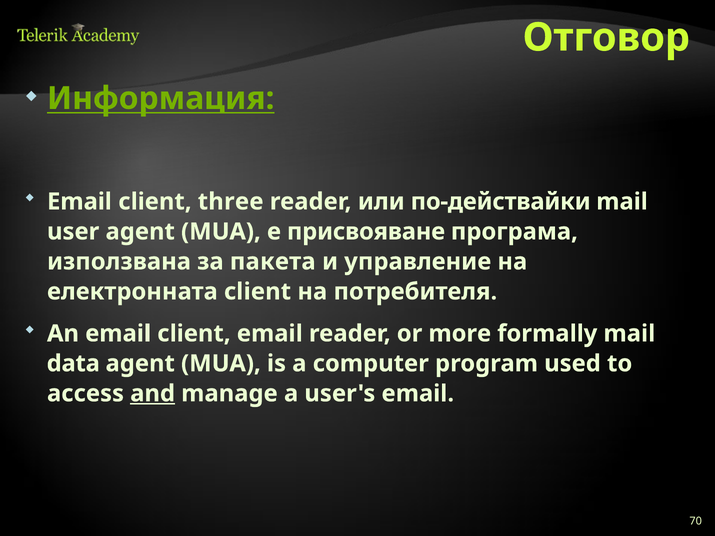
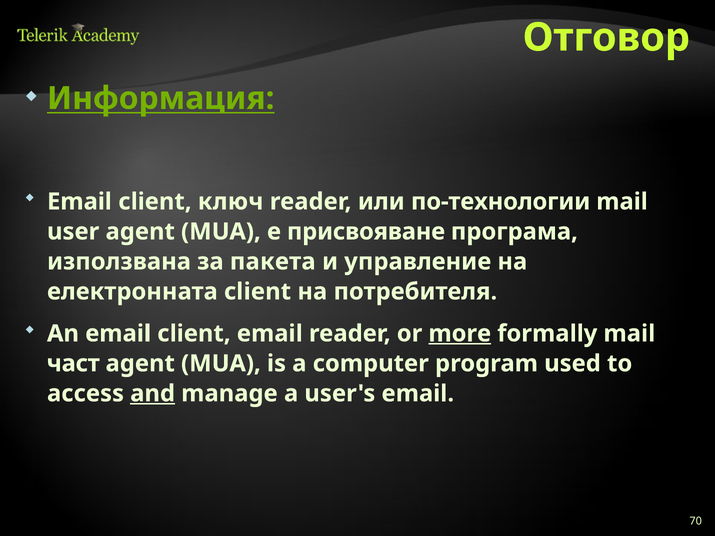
three: three -> ключ (231, 202)
по-действайки: по-действайки -> по-технологии (501, 202)
more underline: none -> present (460, 334)
data: data -> част (73, 364)
